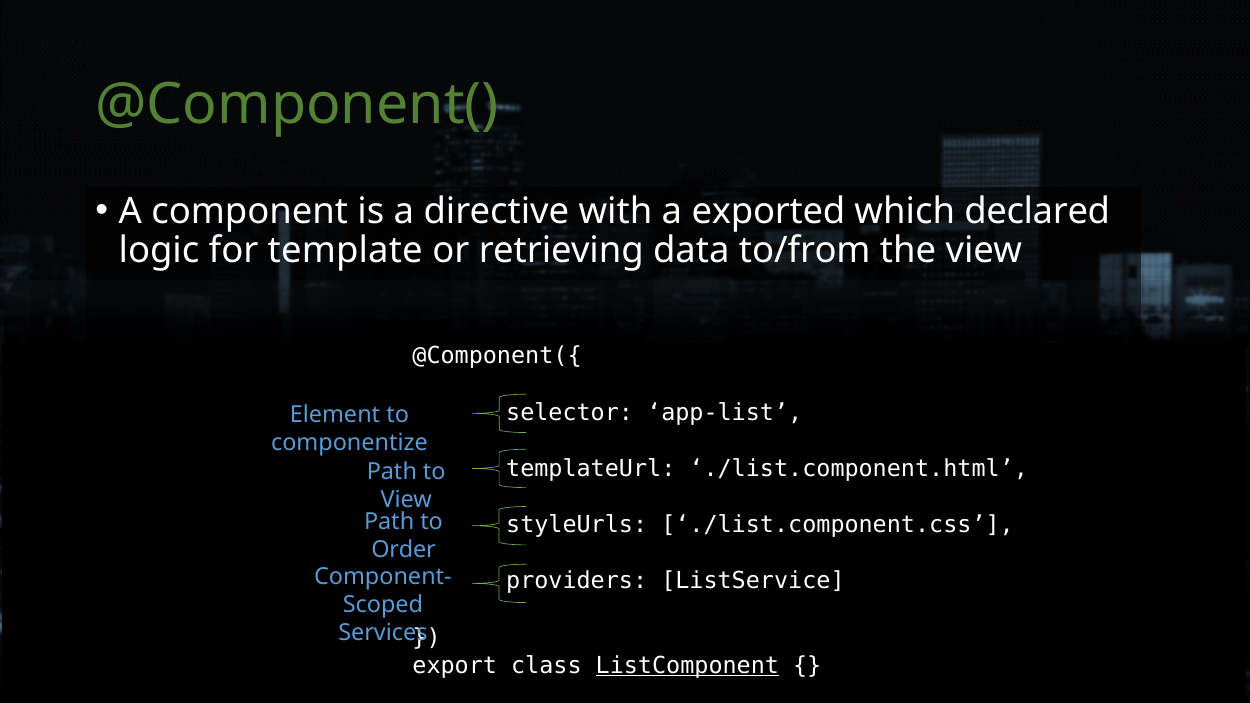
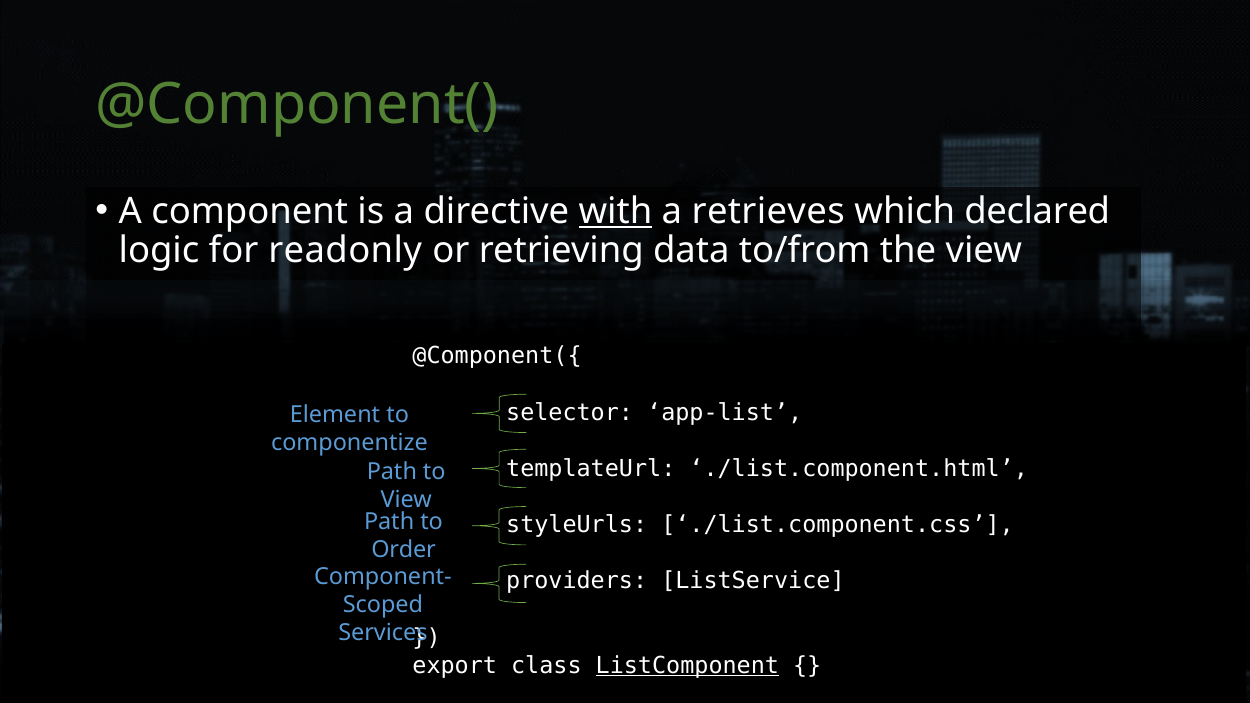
with underline: none -> present (615, 211)
exported: exported -> retrieves (768, 211)
template: template -> readonly (345, 251)
